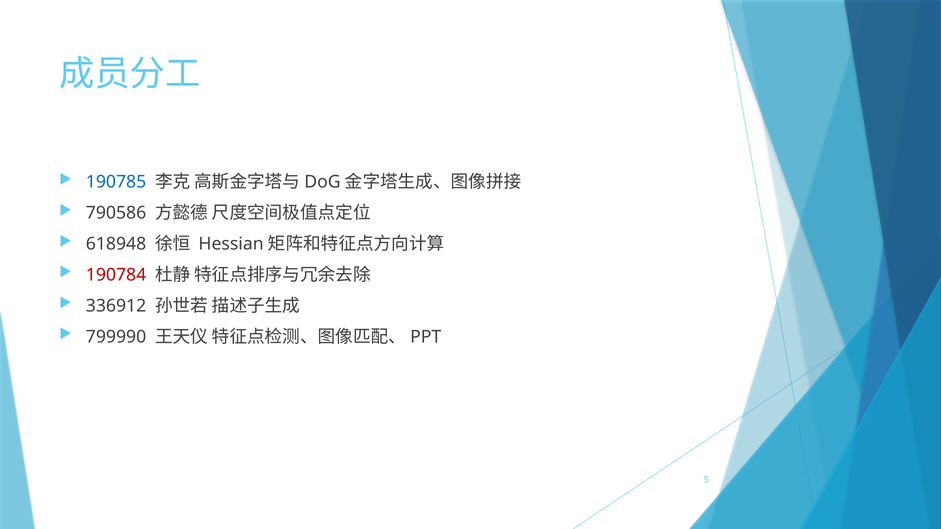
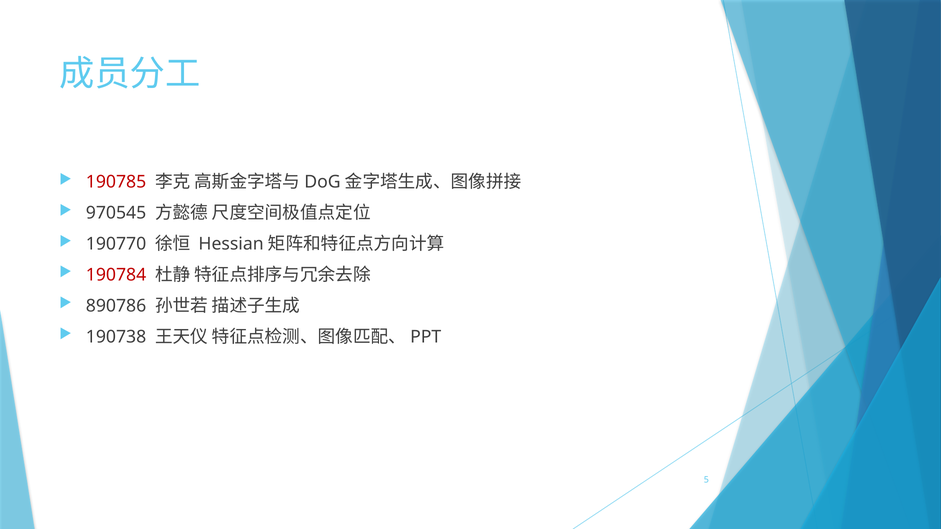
190785 colour: blue -> red (116, 182)
790586: 790586 -> 970545 (116, 213)
618948: 618948 -> 190770 (116, 244)
336912: 336912 -> 890786 (116, 306)
799990: 799990 -> 190738 (116, 337)
